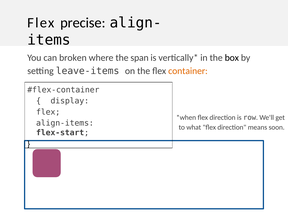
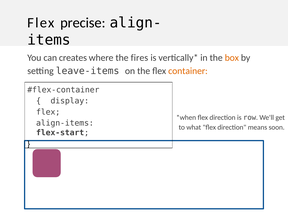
broken: broken -> creates (73, 58)
span: span -> fires (139, 58)
box colour: black -> orange (232, 58)
